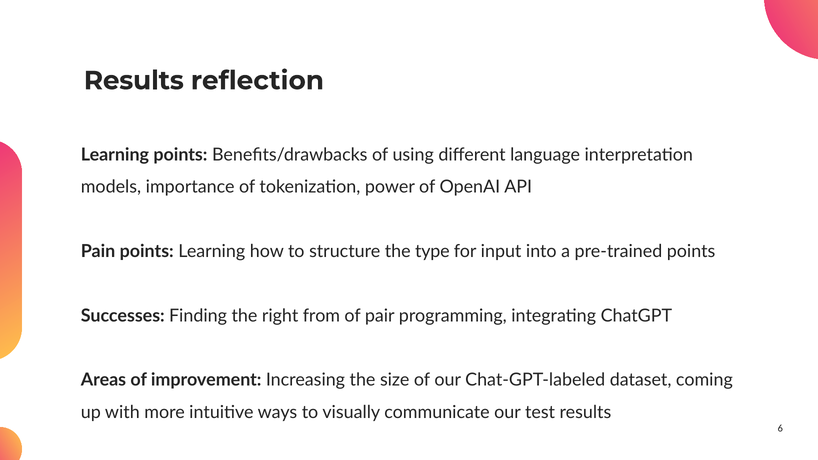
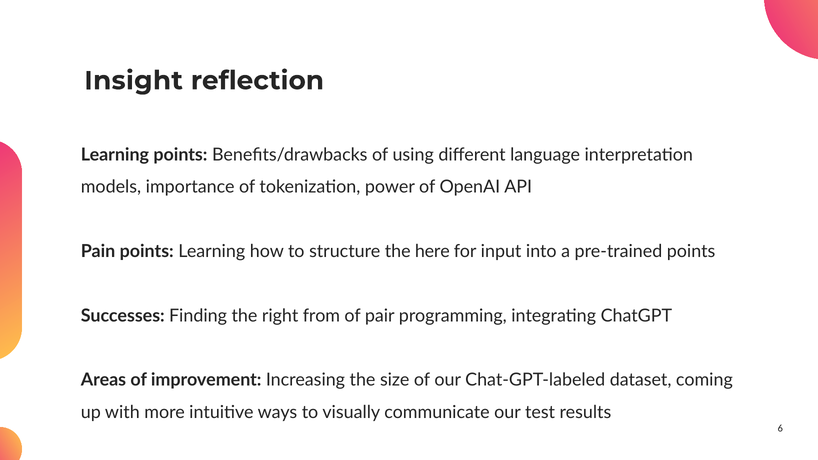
Results: Results -> Insight (134, 81)
type: type -> here (432, 251)
